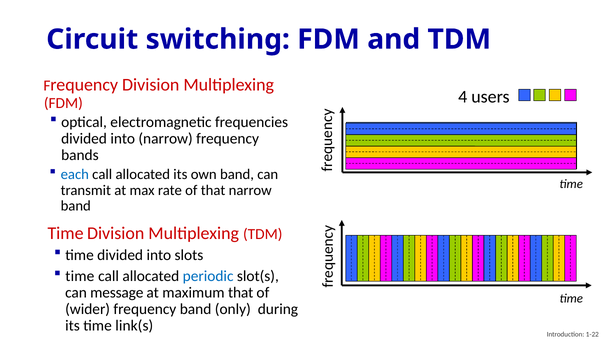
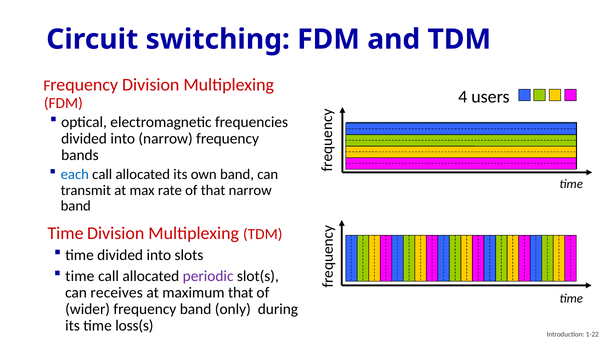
periodic colour: blue -> purple (208, 276)
message: message -> receives (117, 293)
link(s: link(s -> loss(s (134, 326)
